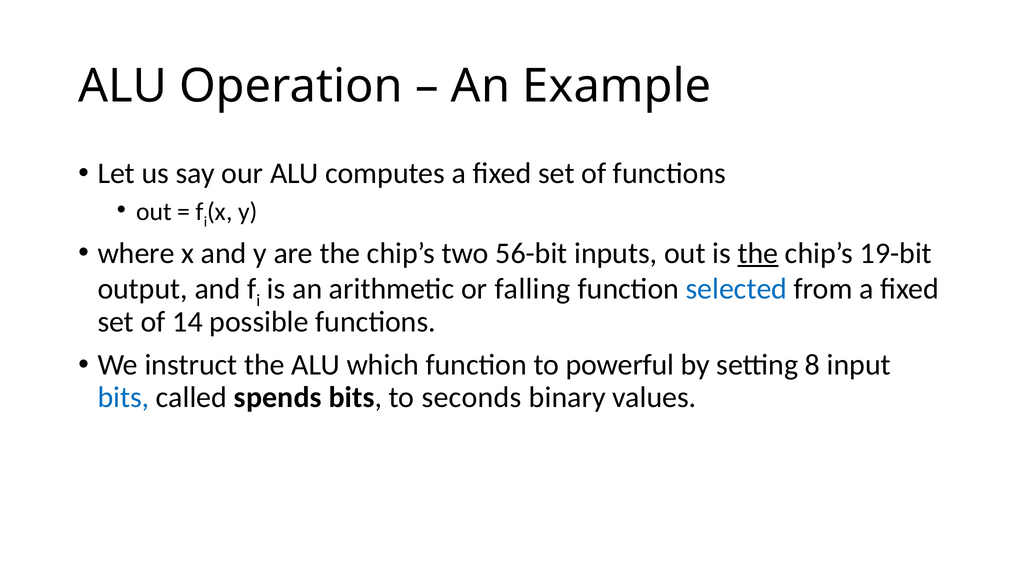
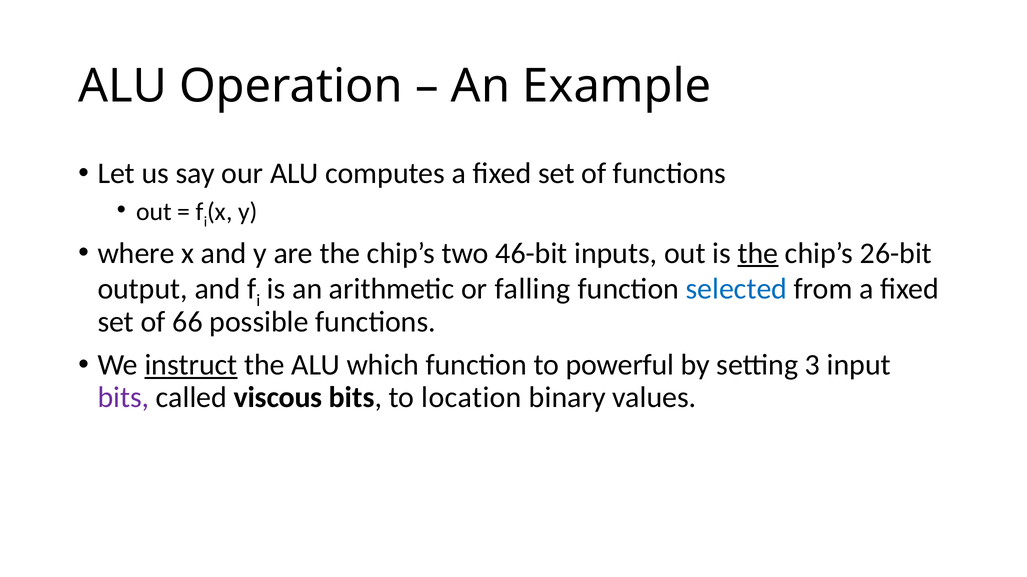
56-bit: 56-bit -> 46-bit (531, 253)
19-bit: 19-bit -> 26-bit (896, 253)
14: 14 -> 66 (188, 322)
instruct underline: none -> present (191, 365)
8: 8 -> 3 (813, 365)
bits colour: blue -> purple (123, 398)
spends: spends -> viscous (278, 398)
seconds: seconds -> location (472, 398)
